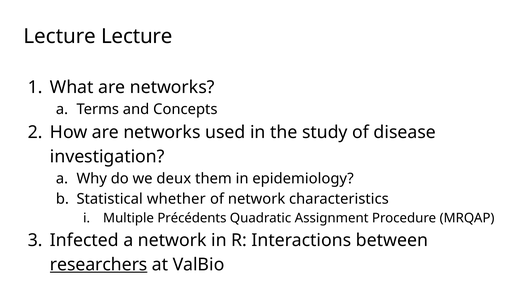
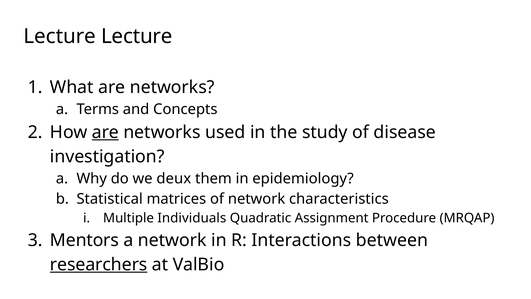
are underline: none -> present (105, 132)
whether: whether -> matrices (176, 199)
Précédents: Précédents -> Individuals (192, 218)
Infected: Infected -> Mentors (84, 240)
